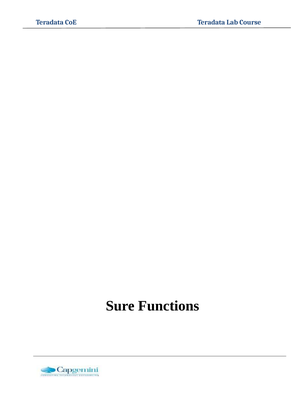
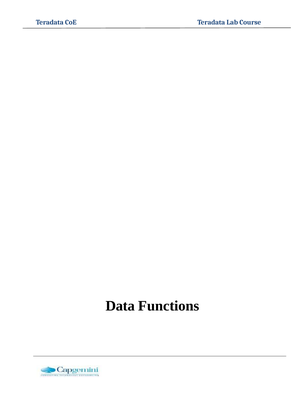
Sure: Sure -> Data (120, 306)
